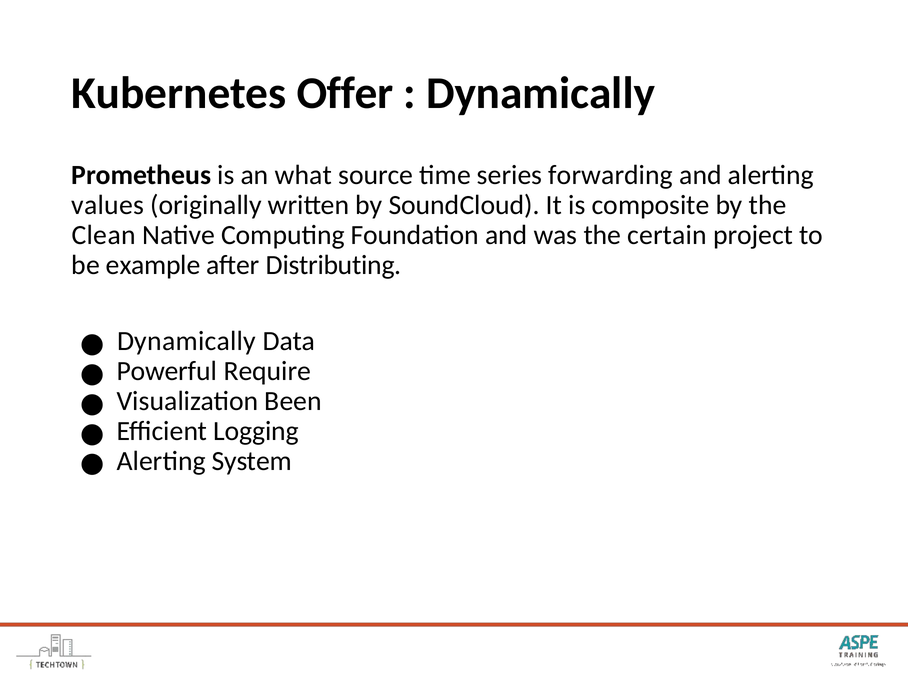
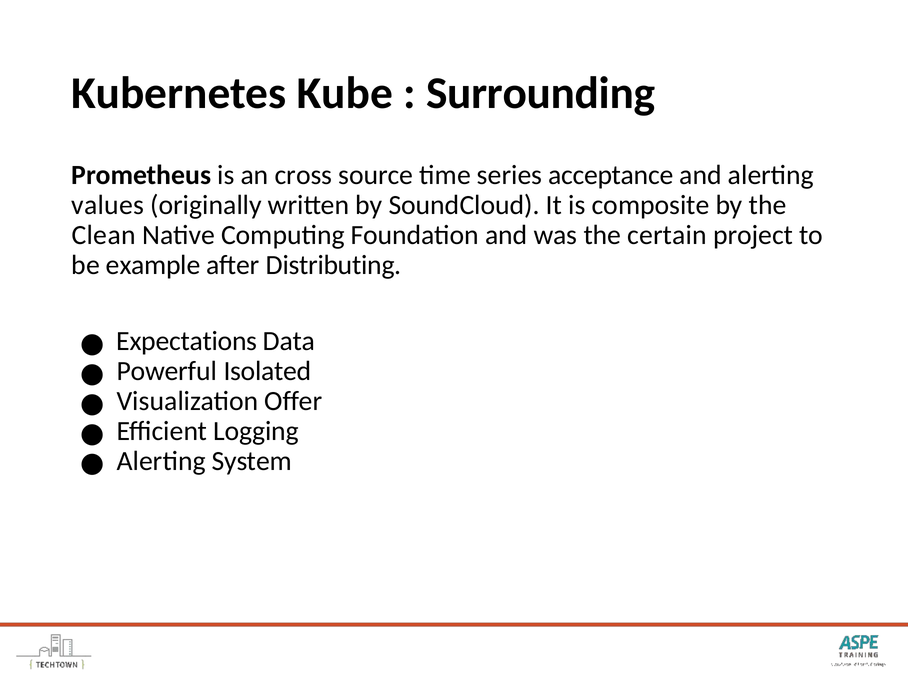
Offer: Offer -> Kube (345, 93)
Dynamically: Dynamically -> Surrounding (541, 93)
what: what -> cross (304, 175)
forwarding: forwarding -> acceptance (611, 175)
Dynamically: Dynamically -> Expectations (187, 341)
Require: Require -> Isolated (268, 371)
Been: Been -> Offer (293, 401)
